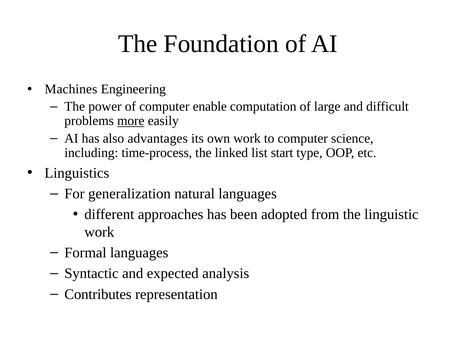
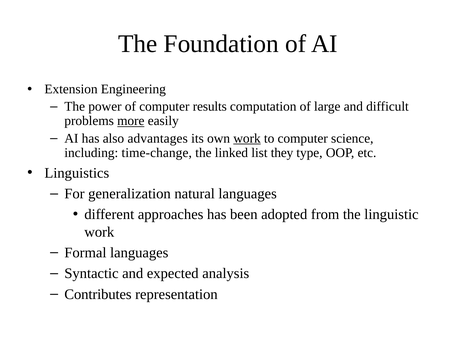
Machines: Machines -> Extension (71, 89)
enable: enable -> results (210, 107)
work underline: none -> present (247, 138)
time-process: time-process -> time-change (157, 153)
start: start -> they (282, 153)
